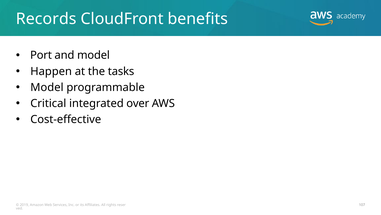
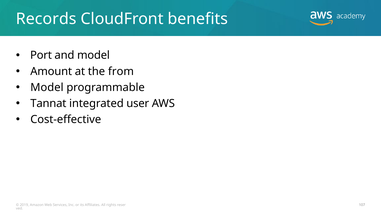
Happen: Happen -> Amount (51, 71)
tasks: tasks -> from (121, 71)
Critical: Critical -> Tannat (48, 103)
over: over -> user (138, 103)
